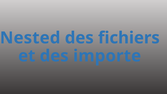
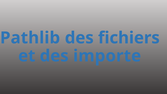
Nested: Nested -> Pathlib (30, 38)
